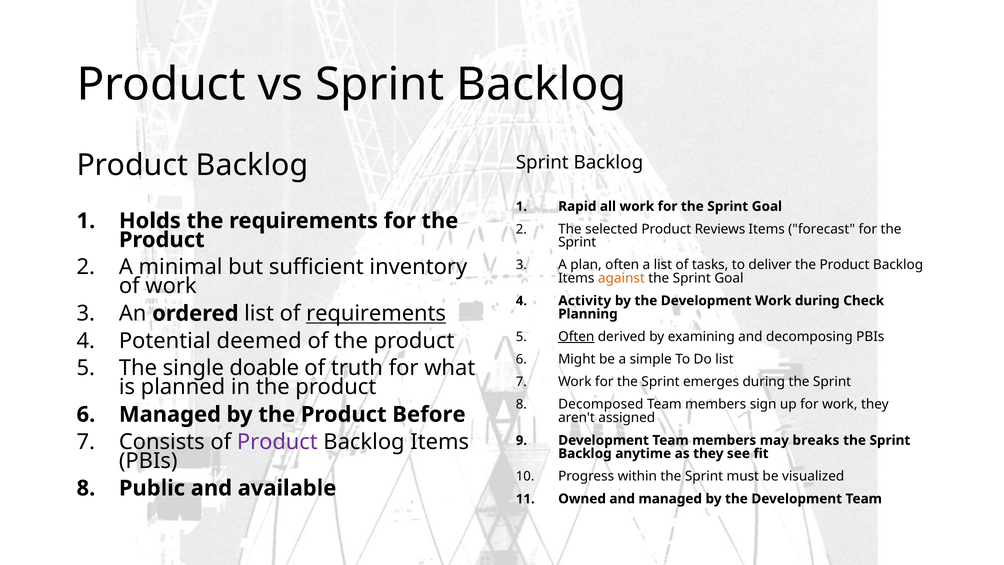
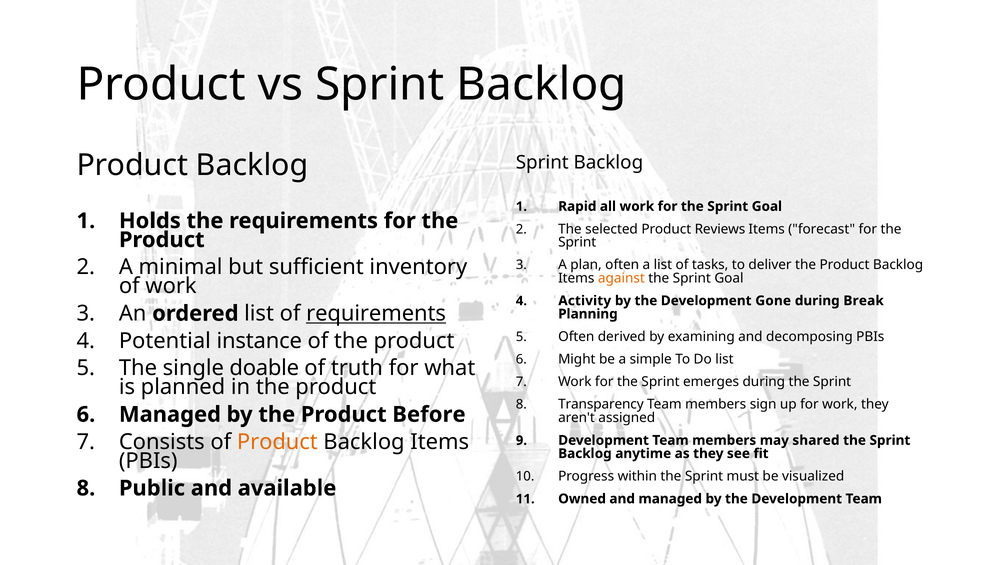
Development Work: Work -> Gone (773, 301)
Check: Check -> Break (864, 301)
Often underline: present -> none (576, 336)
deemed: deemed -> instance (259, 341)
Decomposed: Decomposed -> Transparency (601, 404)
Product colour: purple -> orange (277, 442)
breaks: breaks -> shared (816, 440)
